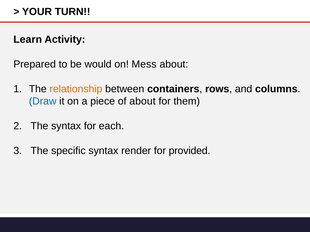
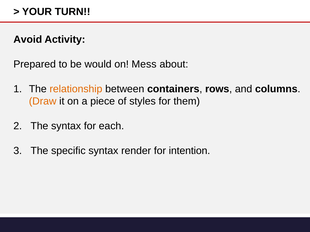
Learn: Learn -> Avoid (28, 39)
Draw colour: blue -> orange (43, 101)
of about: about -> styles (143, 101)
provided: provided -> intention (190, 151)
